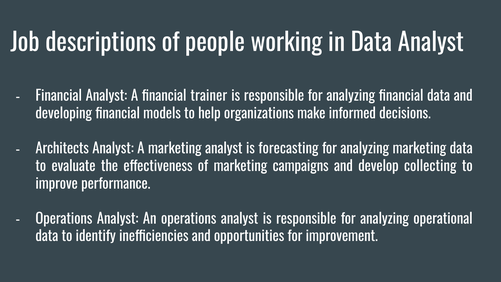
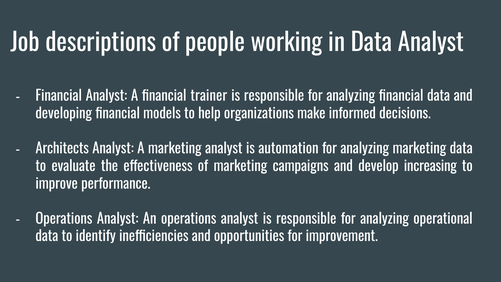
forecasting: forecasting -> automation (288, 149)
collecting: collecting -> increasing (430, 166)
